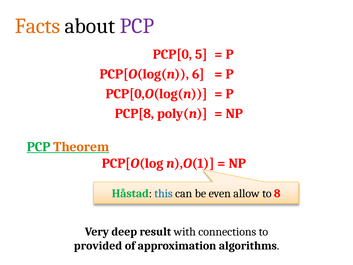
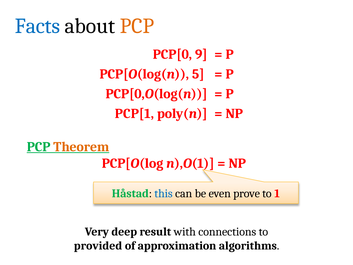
Facts colour: orange -> blue (37, 26)
PCP colour: purple -> orange (137, 26)
5: 5 -> 9 (201, 54)
6: 6 -> 5 (198, 74)
PCP[8: PCP[8 -> PCP[1 (134, 113)
allow: allow -> prove (247, 193)
8: 8 -> 1 (277, 193)
